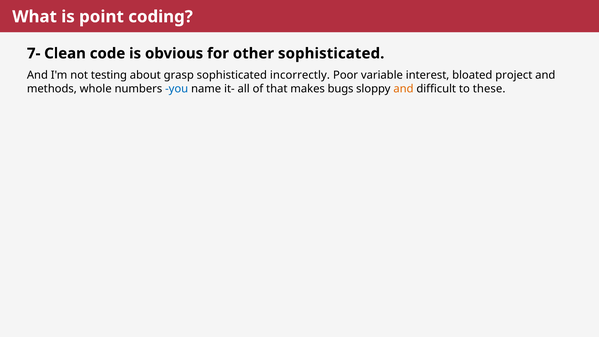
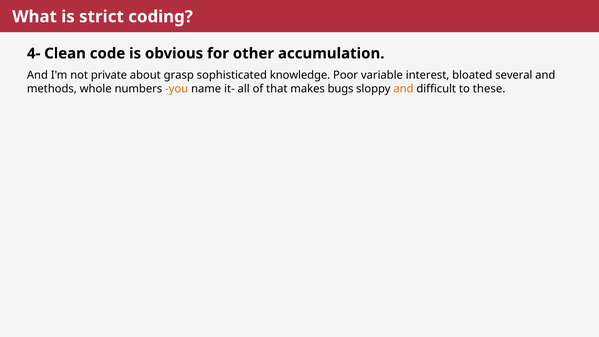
point: point -> strict (101, 17)
7-: 7- -> 4- (34, 53)
other sophisticated: sophisticated -> accumulation (331, 53)
testing: testing -> private (109, 75)
incorrectly: incorrectly -> knowledge (300, 75)
project: project -> several (514, 75)
you colour: blue -> orange (177, 89)
